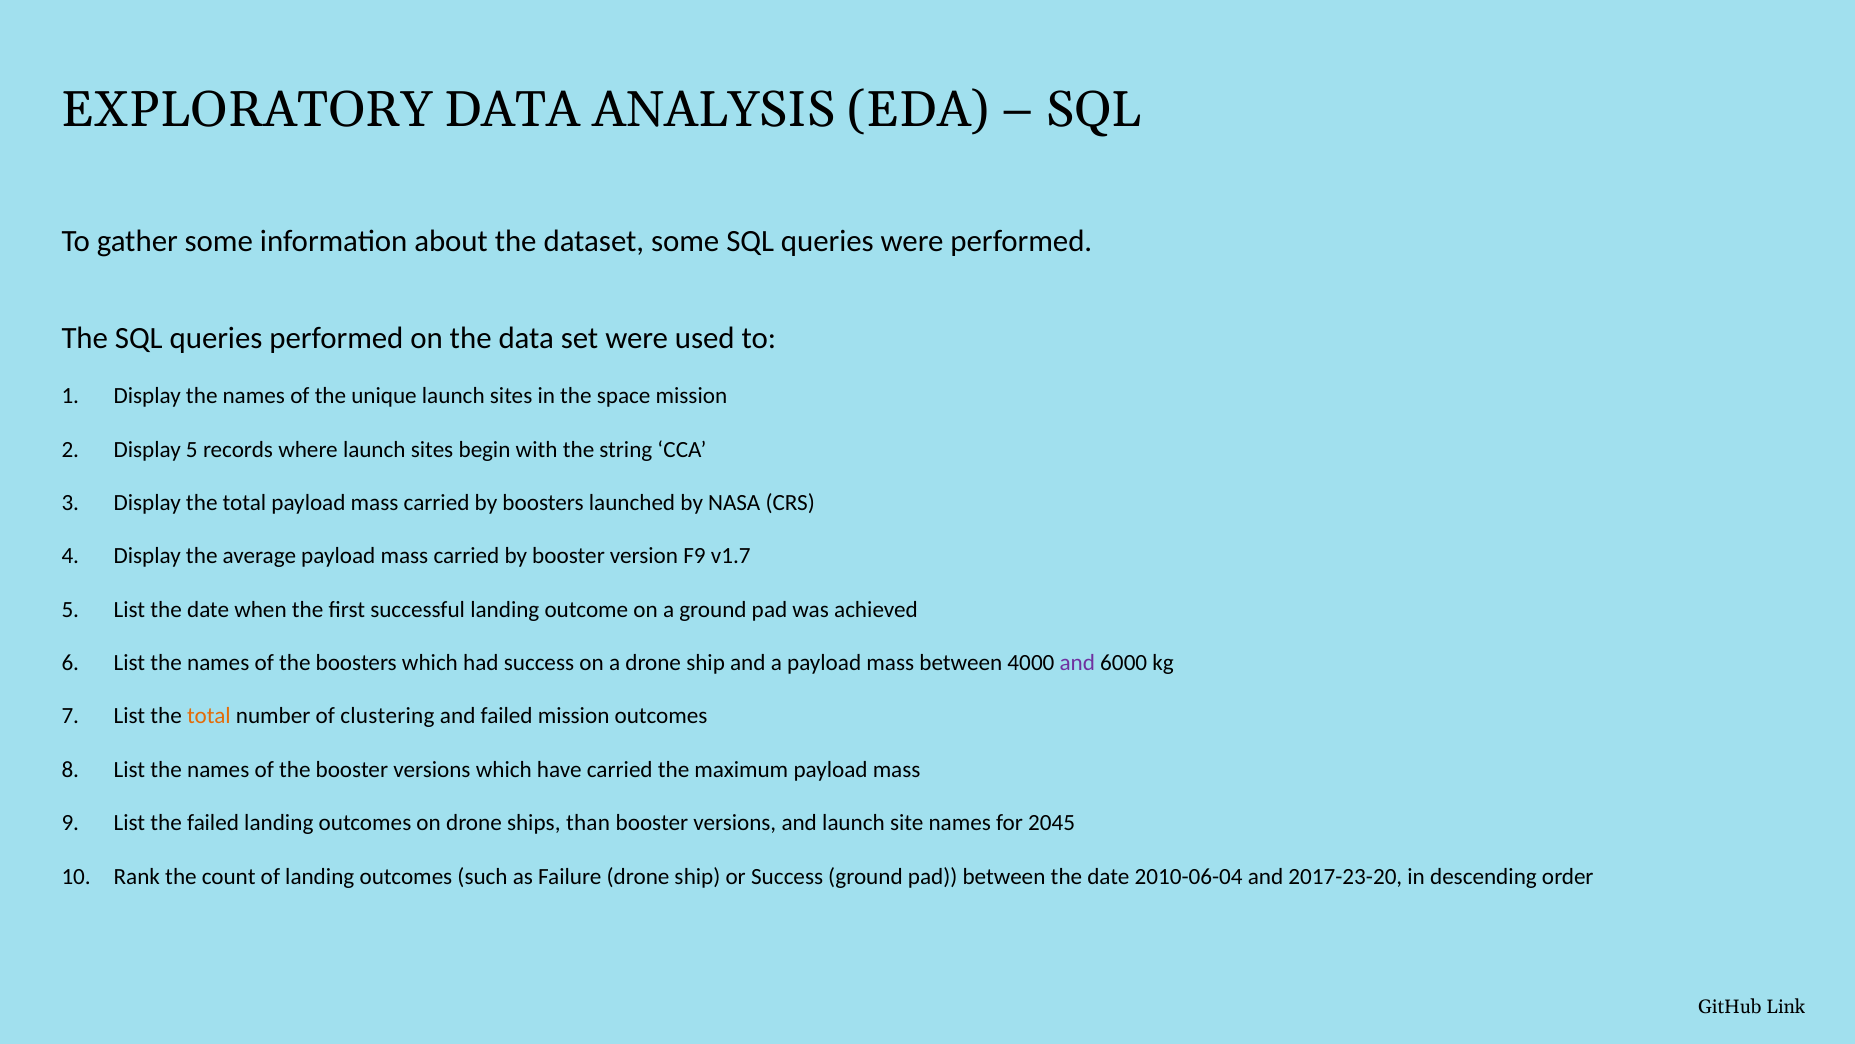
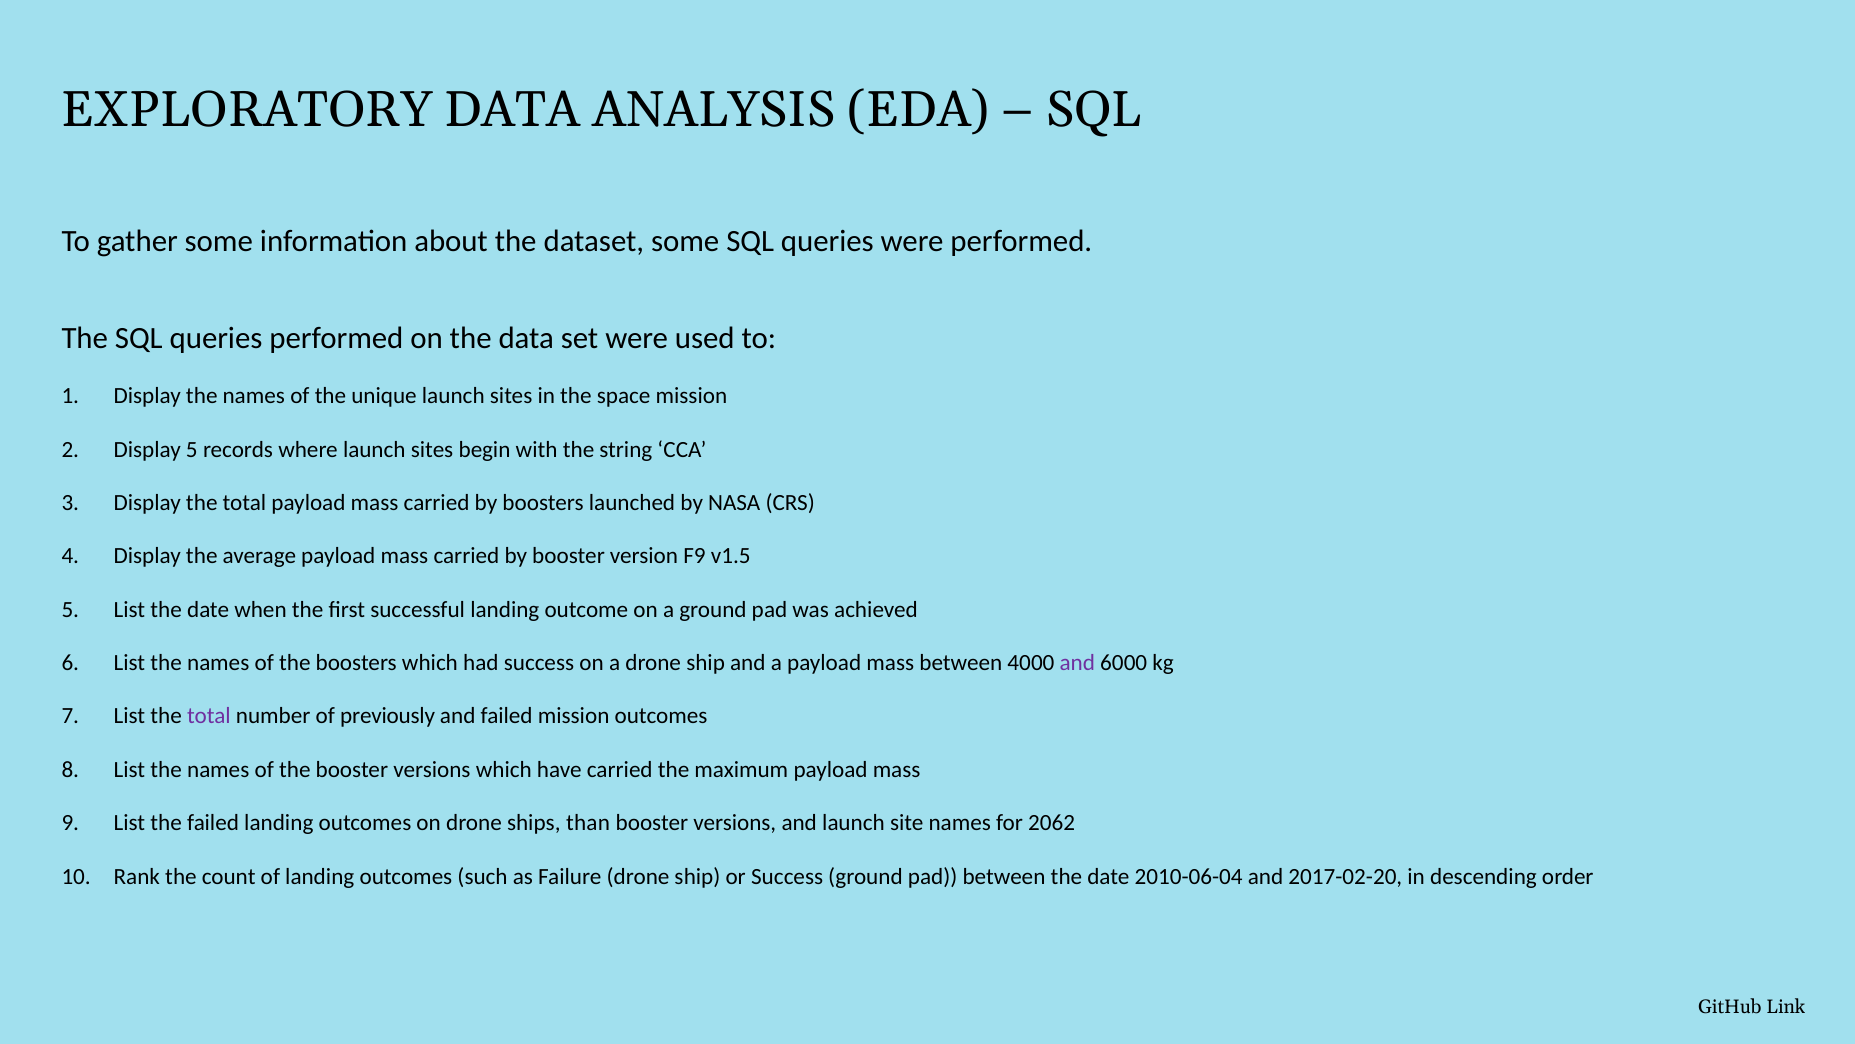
v1.7: v1.7 -> v1.5 (731, 556)
total colour: orange -> purple (209, 716)
clustering: clustering -> previously (388, 716)
2045: 2045 -> 2062 (1052, 823)
2017-23-20: 2017-23-20 -> 2017-02-20 (1345, 876)
